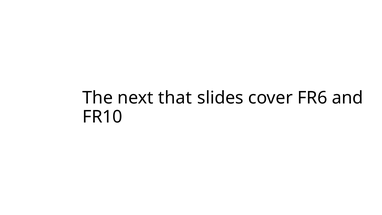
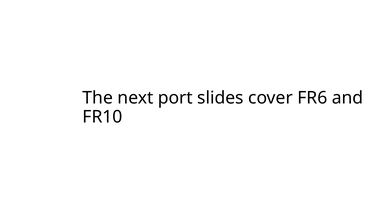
that: that -> port (175, 98)
